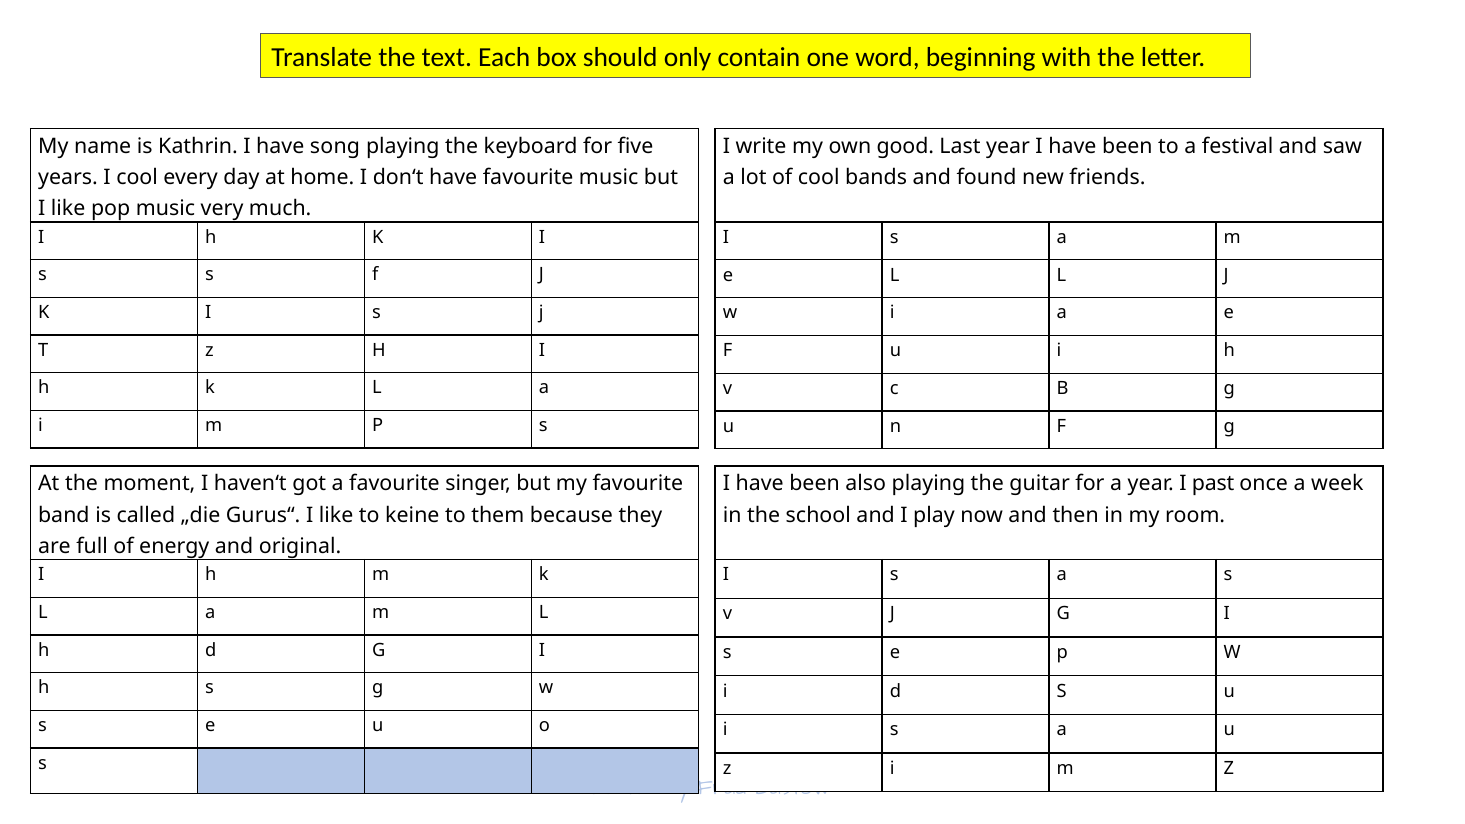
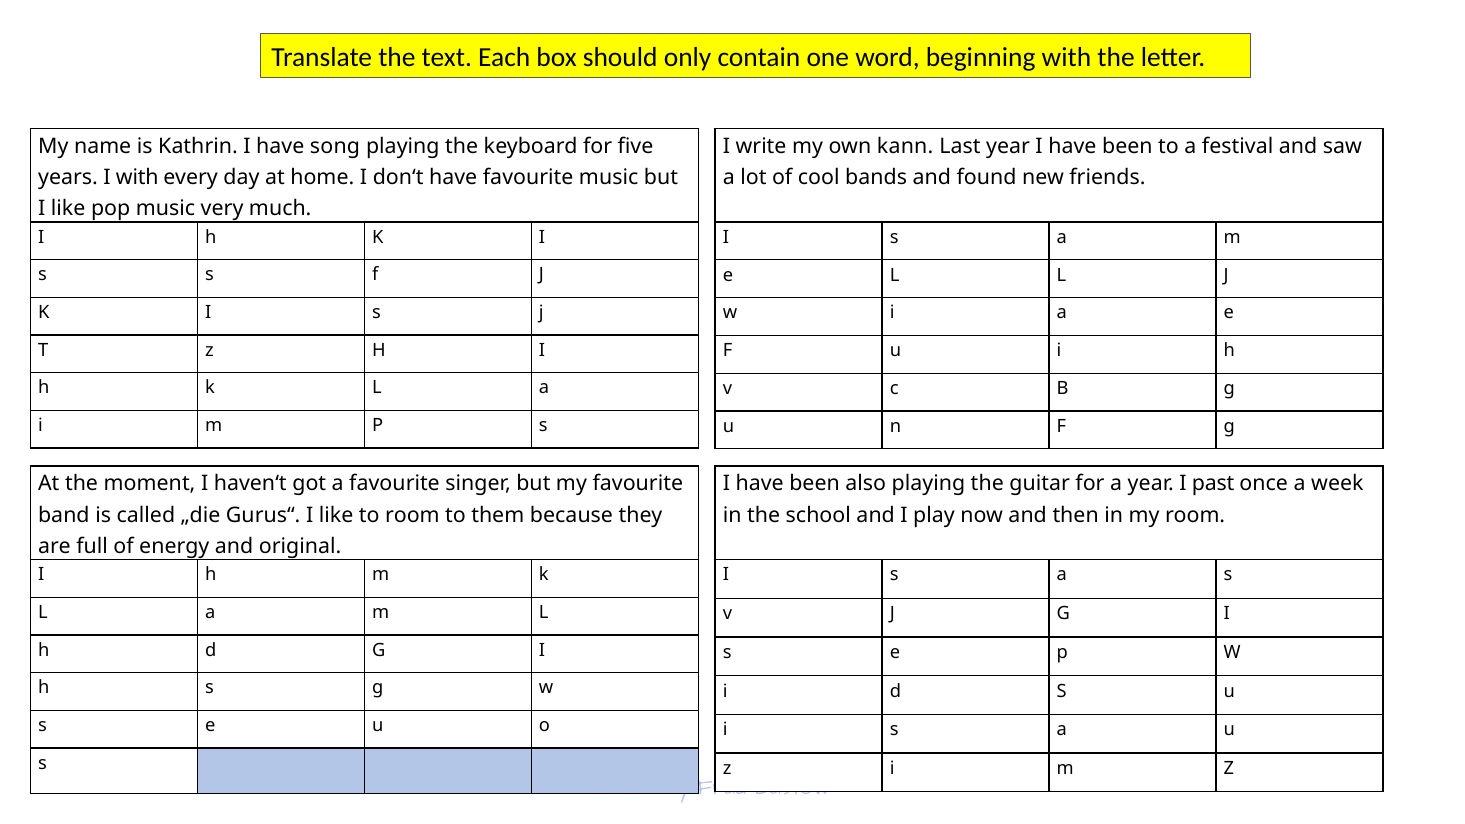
good: good -> kann (905, 146)
I cool: cool -> with (137, 177)
to keine: keine -> room (412, 515)
